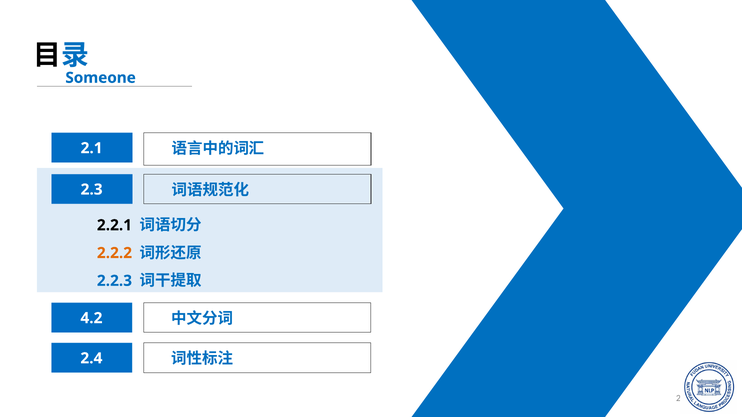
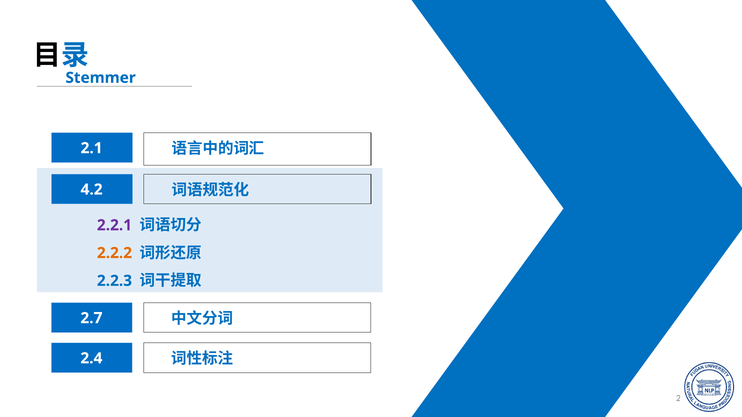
Someone: Someone -> Stemmer (101, 78)
2.3: 2.3 -> 4.2 (92, 190)
2.2.1 colour: black -> purple (114, 225)
4.2: 4.2 -> 2.7 (91, 318)
